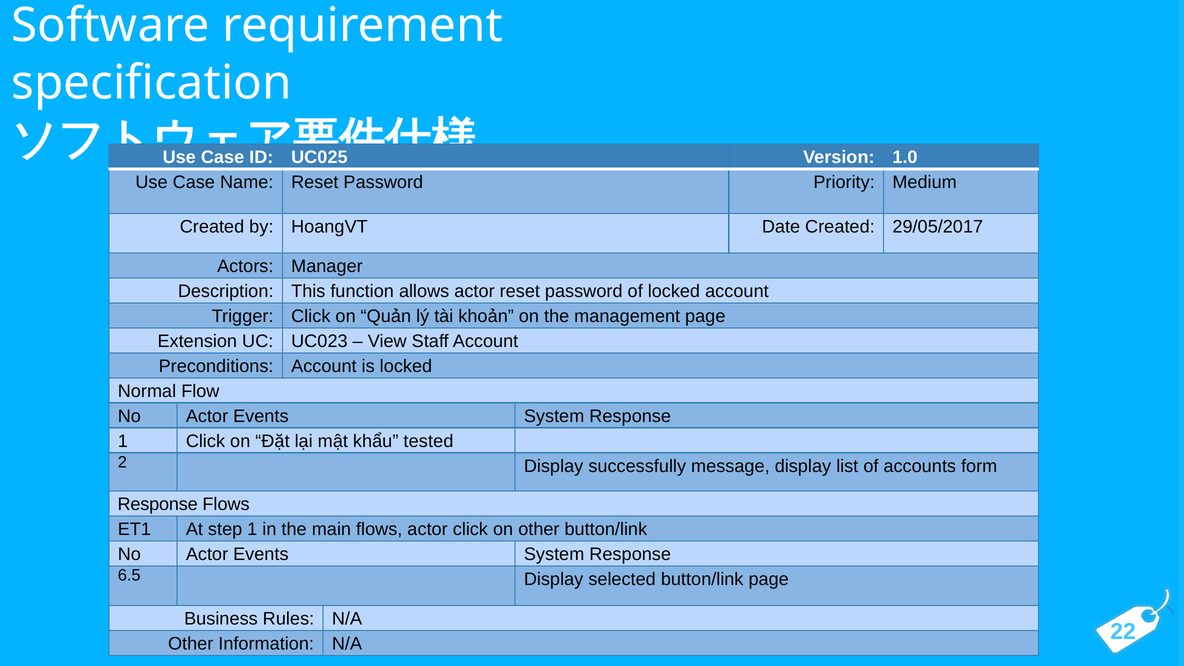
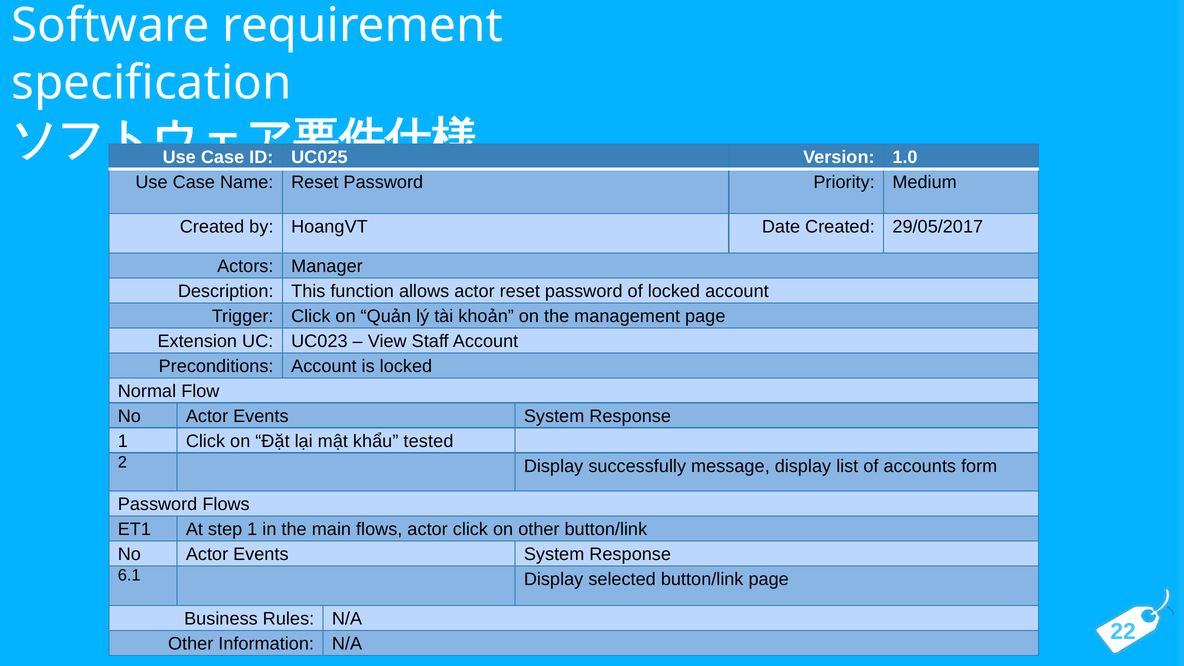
Response: Response -> Password (158, 504)
6.5: 6.5 -> 6.1 (129, 575)
